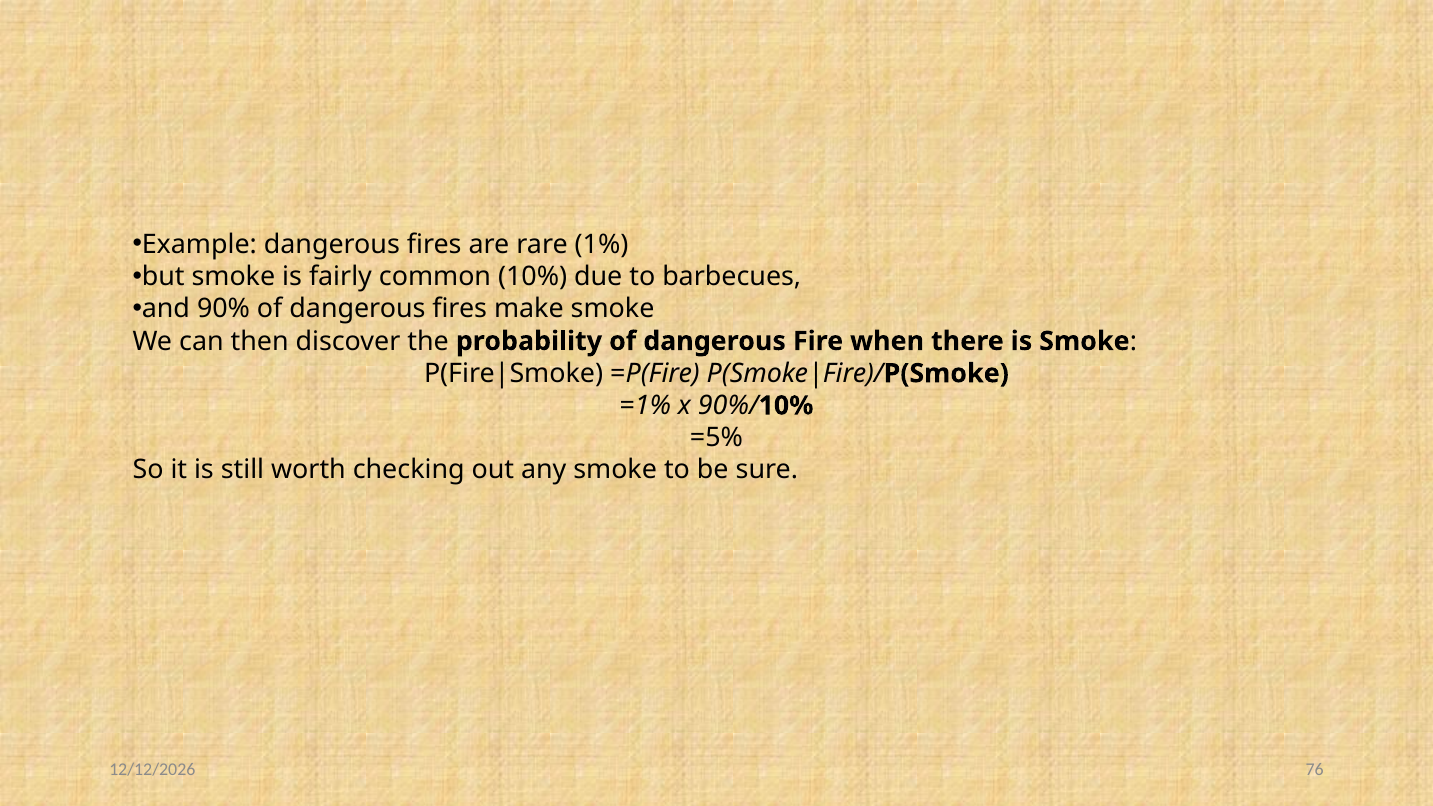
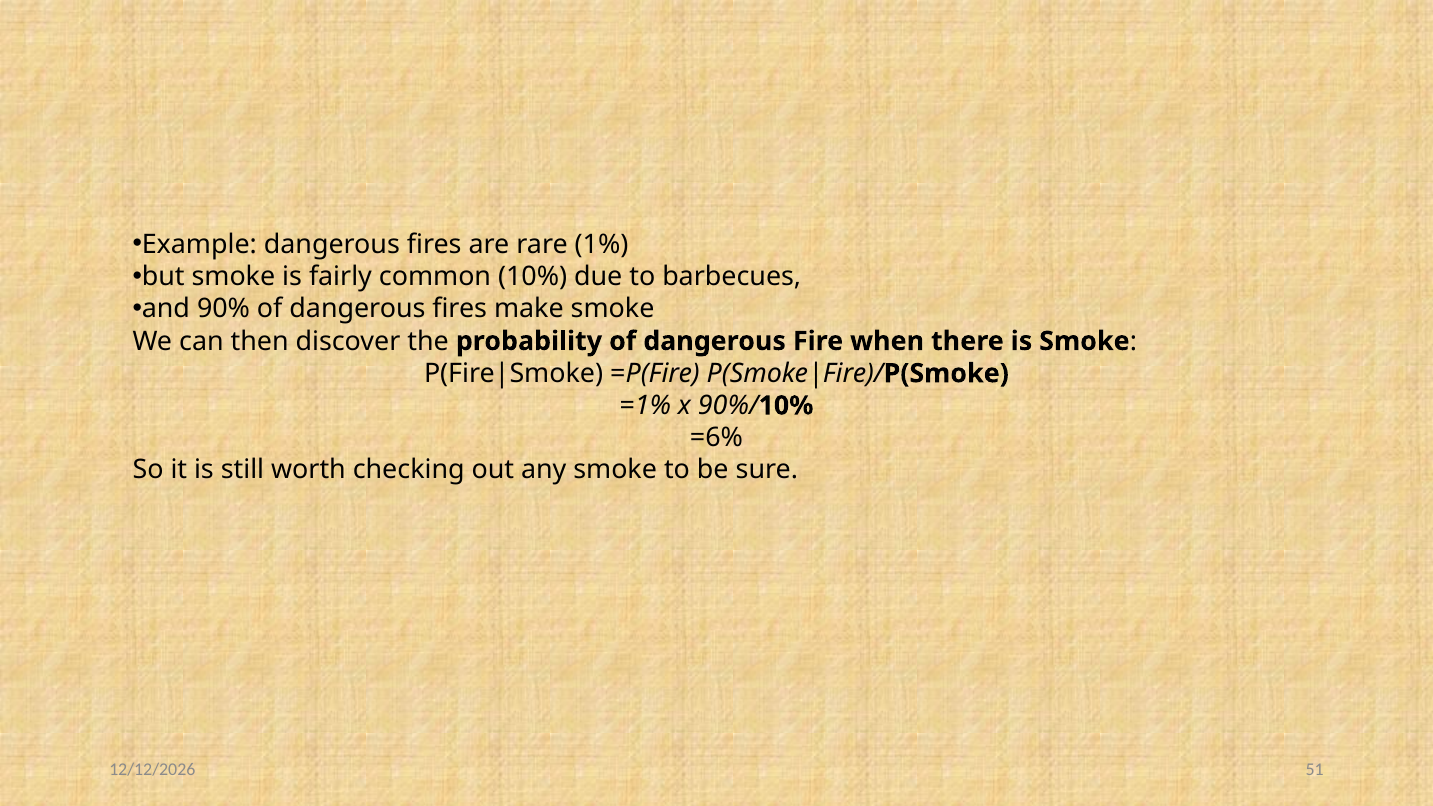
=5%: =5% -> =6% (716, 438)
76: 76 -> 51 (1315, 770)
